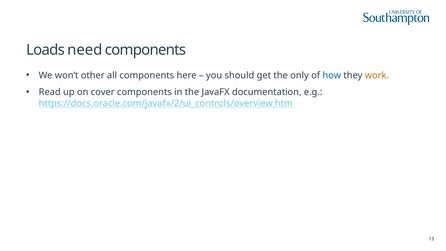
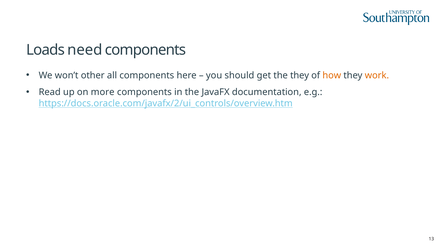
the only: only -> they (300, 75)
how colour: blue -> orange (332, 75)
cover: cover -> more (103, 92)
